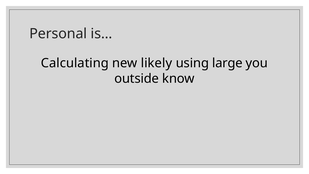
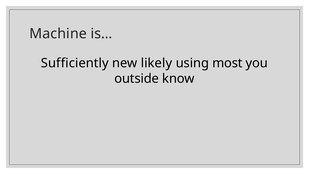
Personal: Personal -> Machine (58, 34)
Calculating: Calculating -> Sufficiently (75, 63)
large: large -> most (227, 63)
